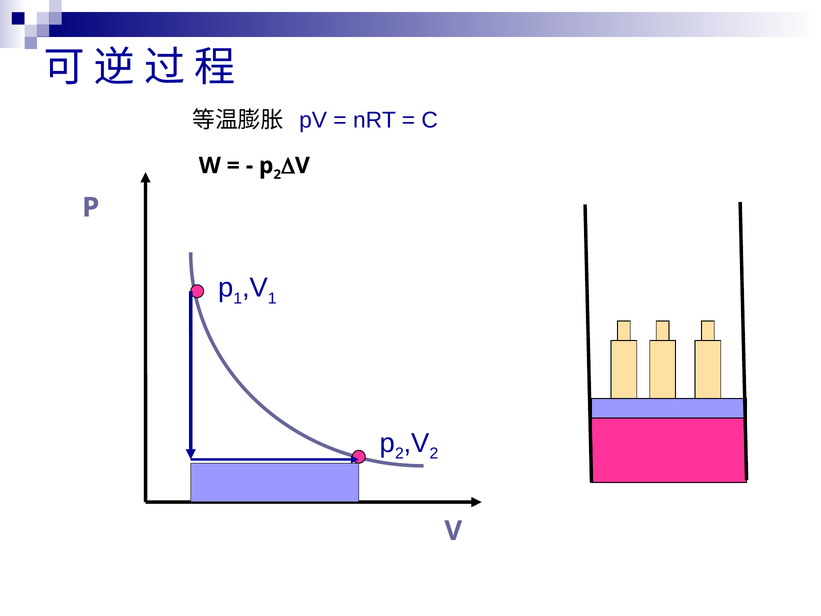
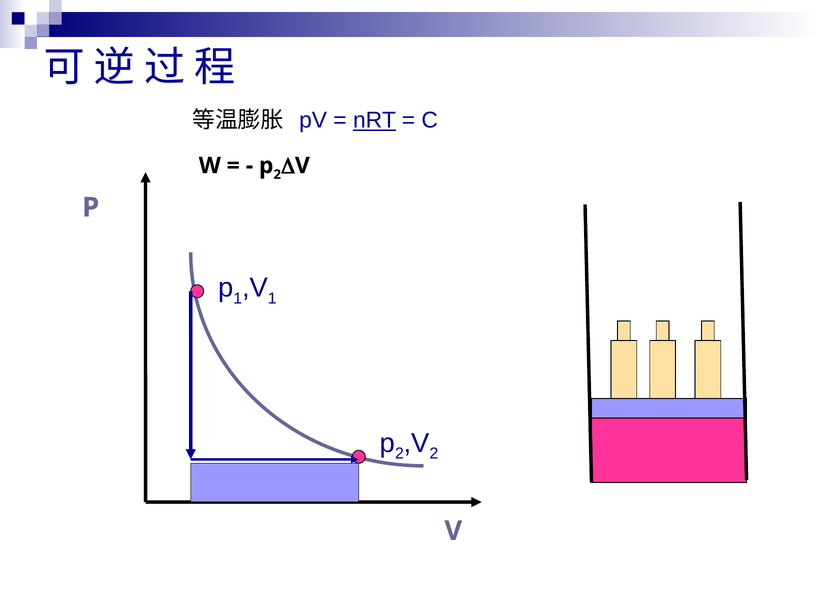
nRT underline: none -> present (374, 120)
